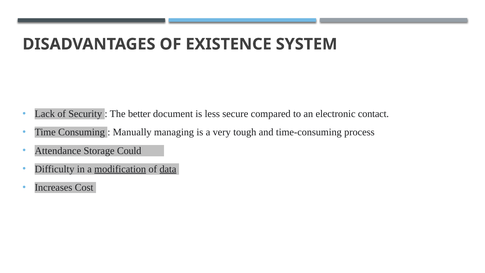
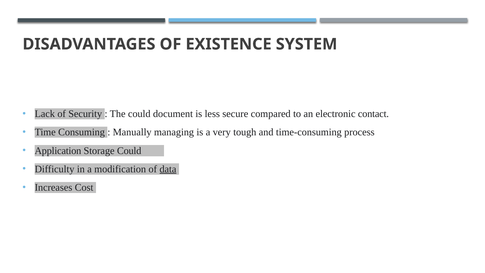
The better: better -> could (139, 114)
Attendance: Attendance -> Application (58, 151)
modification underline: present -> none (120, 169)
